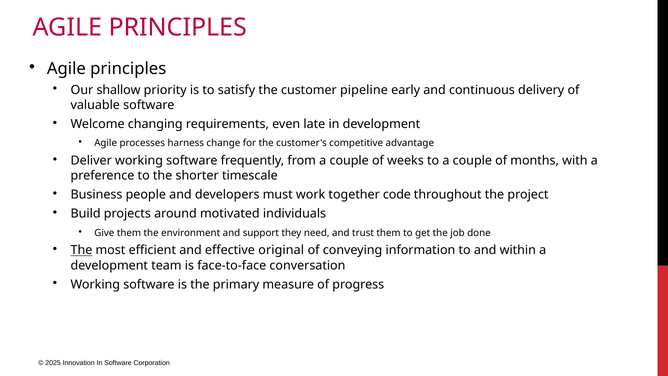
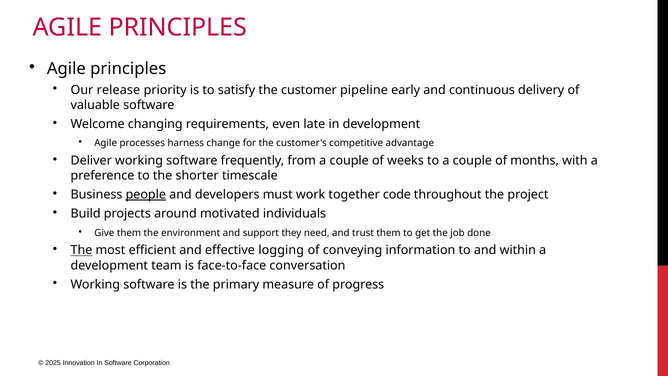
shallow: shallow -> release (118, 90)
people underline: none -> present (146, 195)
original: original -> logging (281, 250)
